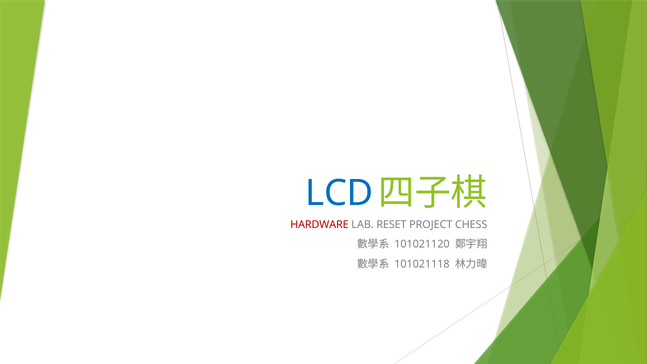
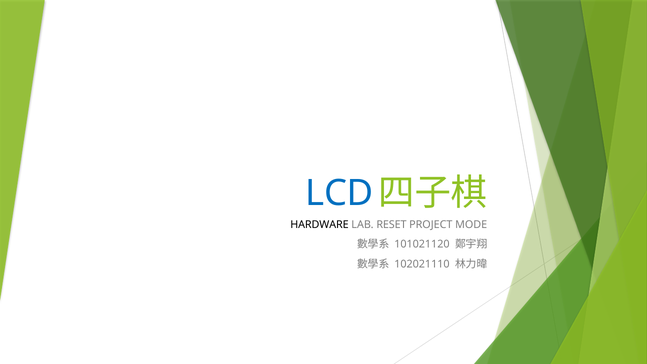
HARDWARE colour: red -> black (319, 225)
CHESS: CHESS -> MODE (471, 225)
101021118: 101021118 -> 102021110 (422, 264)
